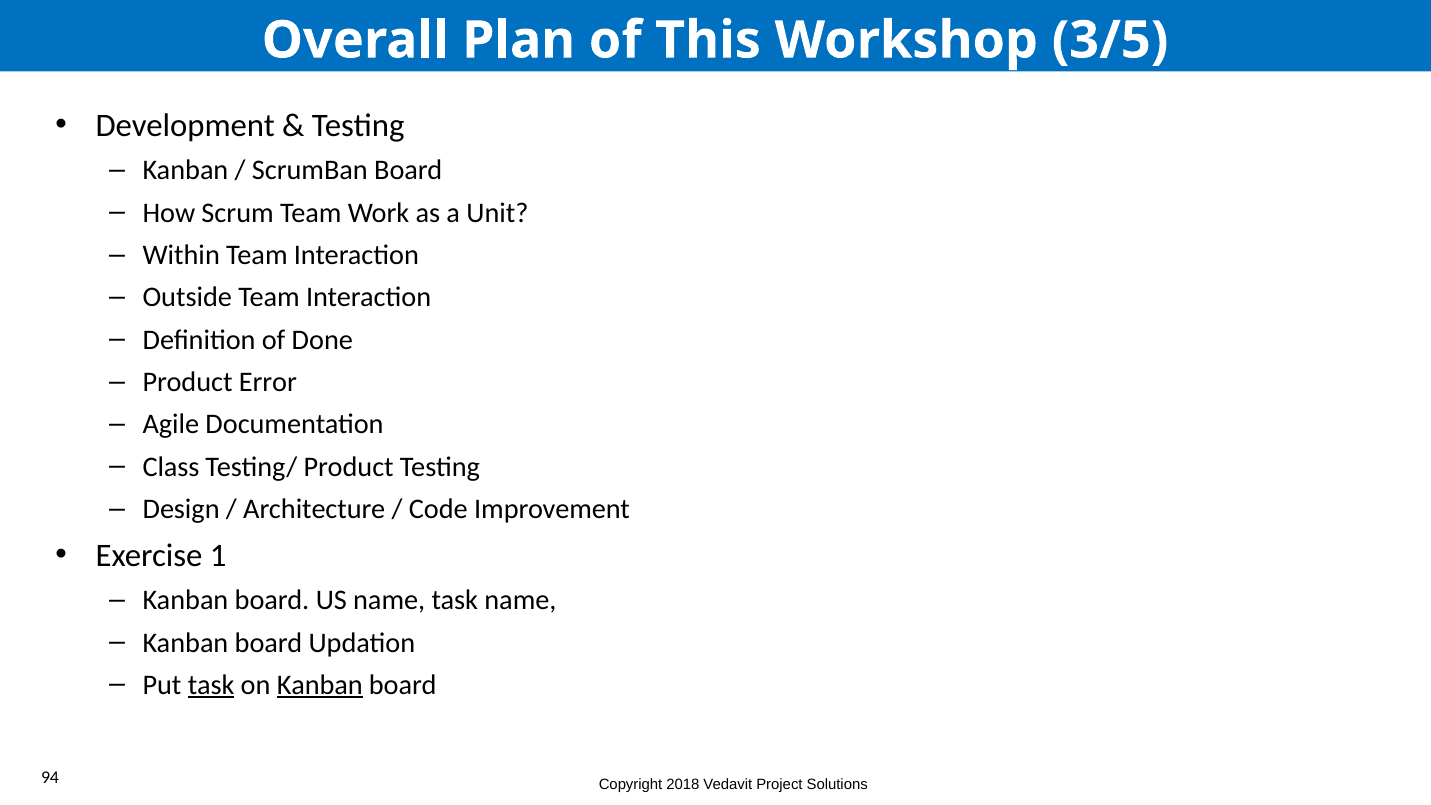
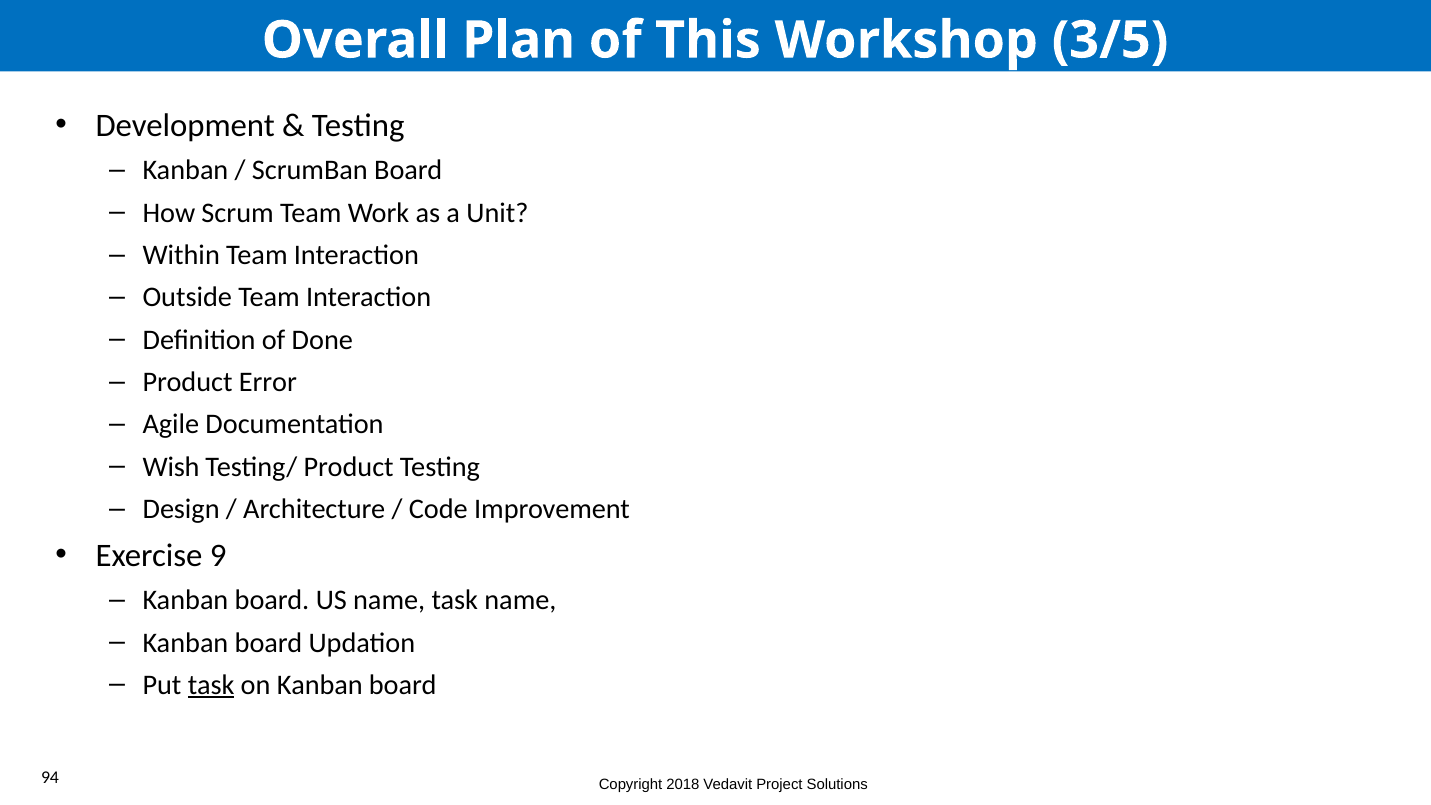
Class: Class -> Wish (171, 467)
1: 1 -> 9 (218, 556)
Kanban underline: present -> none (320, 685)
